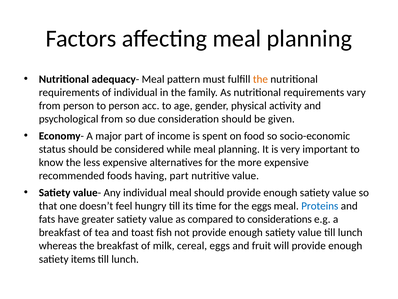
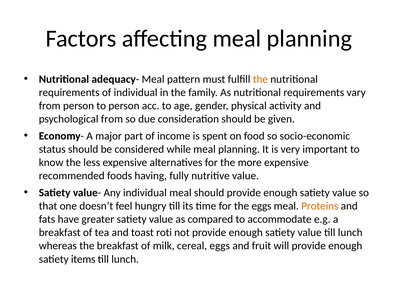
having part: part -> fully (179, 175)
Proteins colour: blue -> orange (320, 206)
considerations: considerations -> accommodate (280, 219)
fish: fish -> roti (164, 232)
